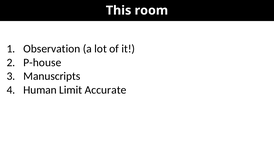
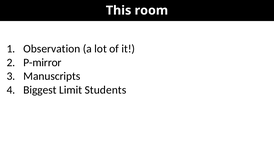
P-house: P-house -> P-mirror (42, 63)
Human: Human -> Biggest (40, 90)
Accurate: Accurate -> Students (105, 90)
